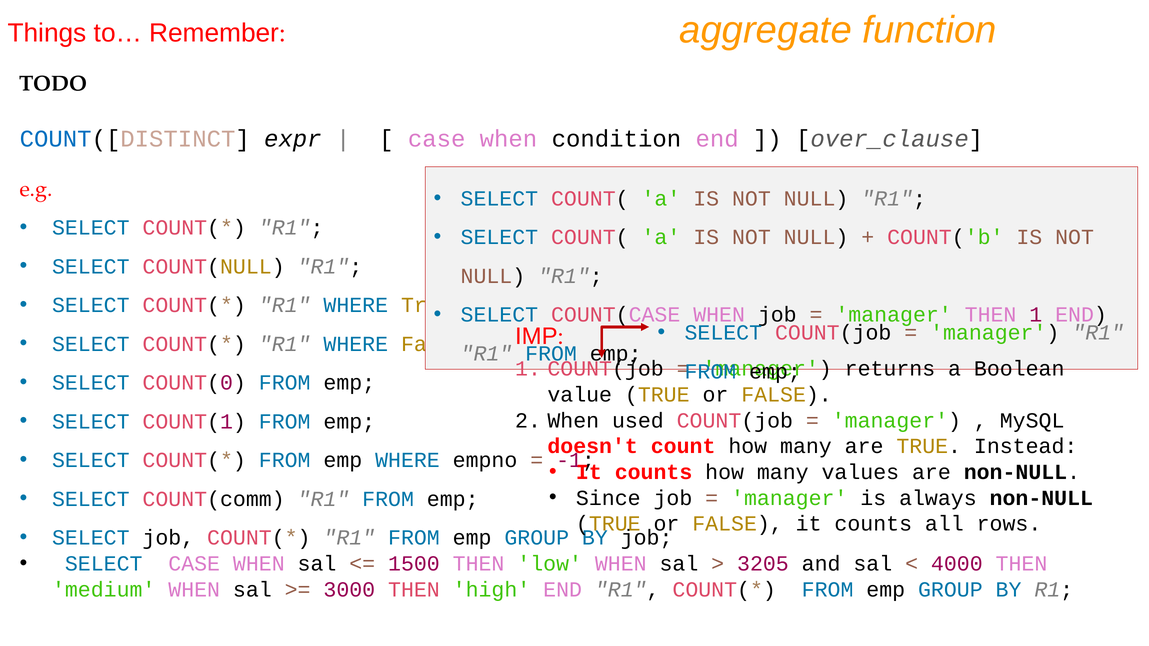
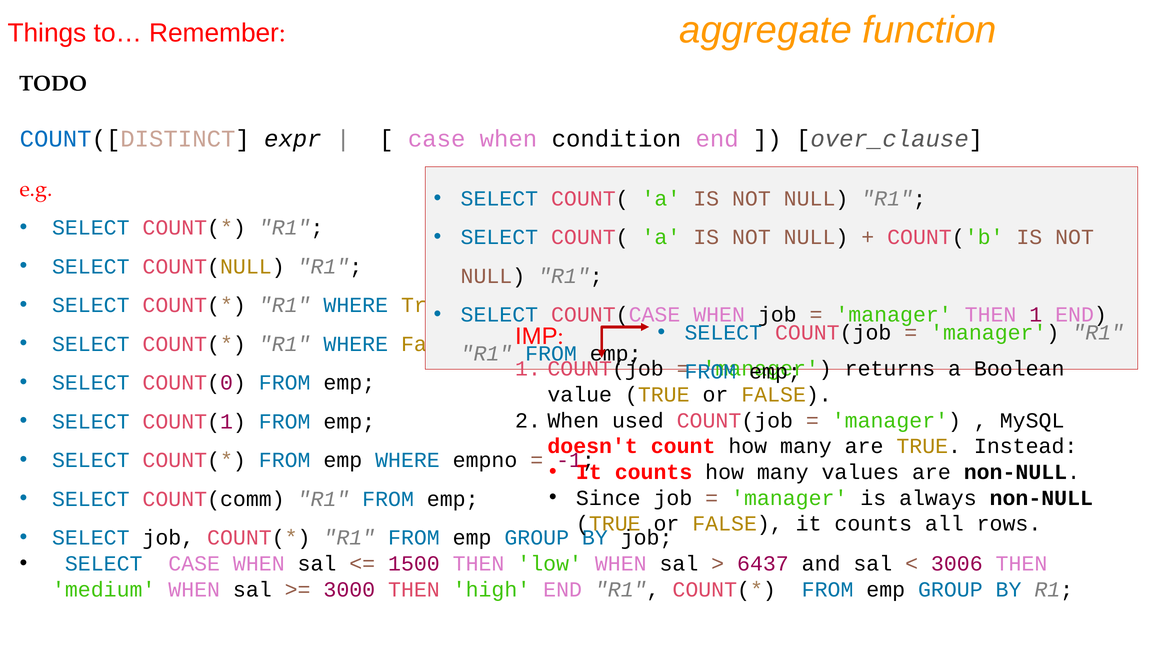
3205: 3205 -> 6437 (763, 564)
4000: 4000 -> 3006 (957, 564)
